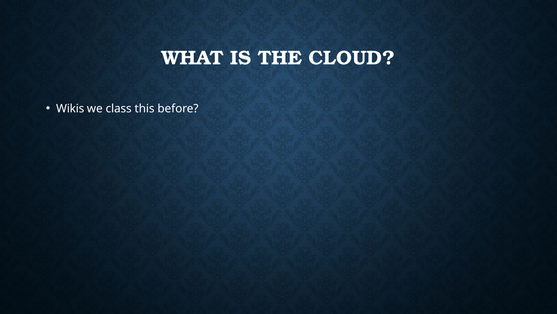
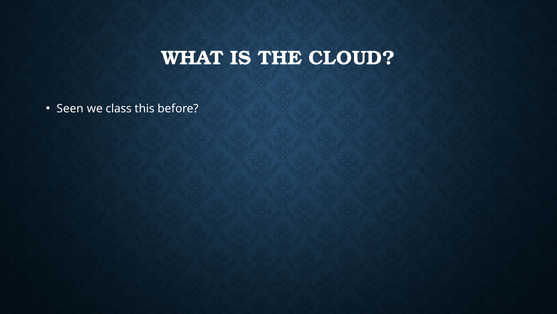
Wikis: Wikis -> Seen (70, 108)
